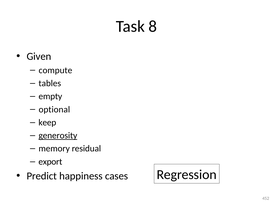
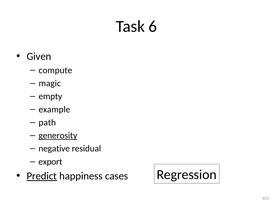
8: 8 -> 6 (153, 26)
tables: tables -> magic (50, 83)
optional: optional -> example (54, 109)
keep: keep -> path (47, 122)
memory: memory -> negative (54, 148)
Predict underline: none -> present (42, 176)
